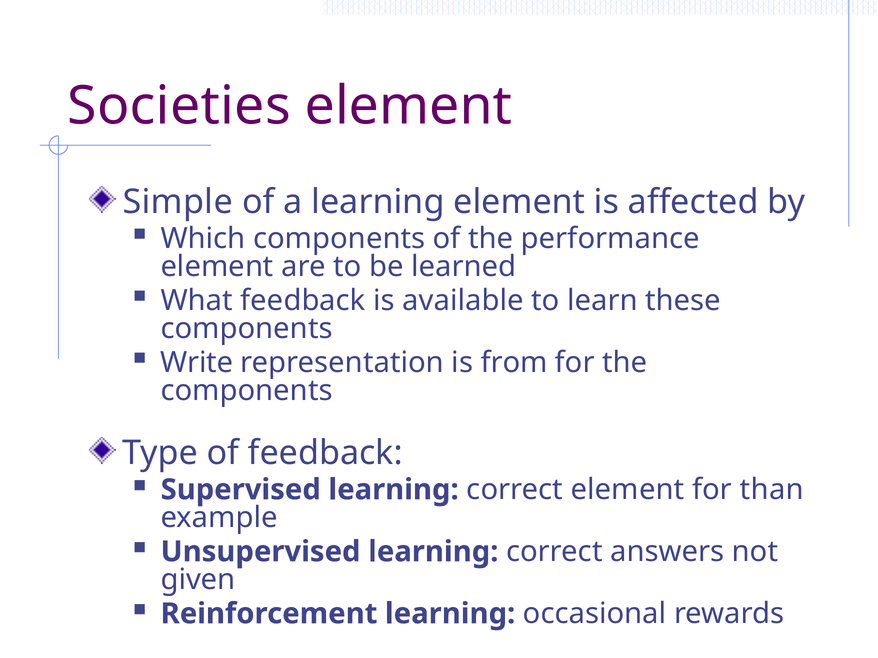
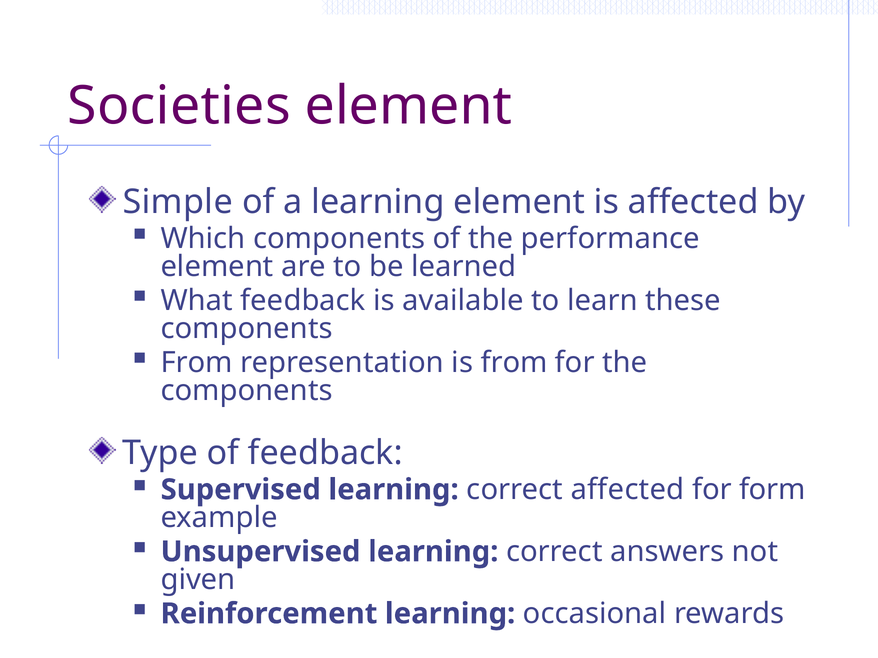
Write: Write -> From (197, 363)
correct element: element -> affected (627, 490)
than: than -> form (772, 490)
